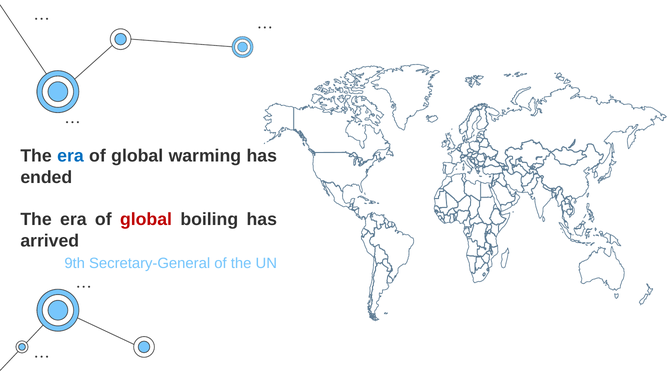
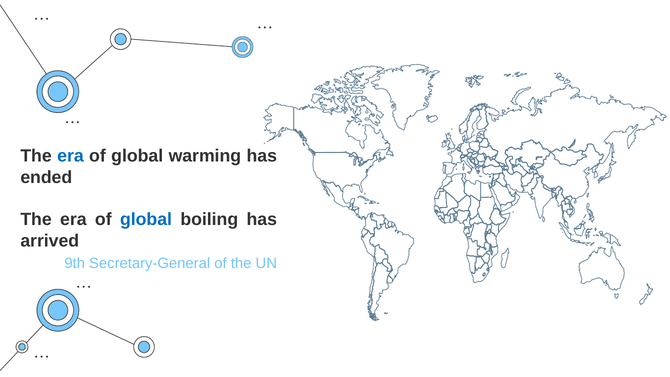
global colour: red -> blue (146, 220)
